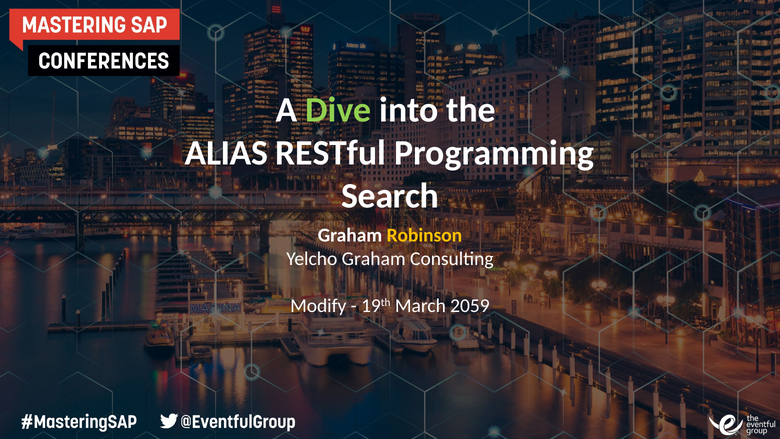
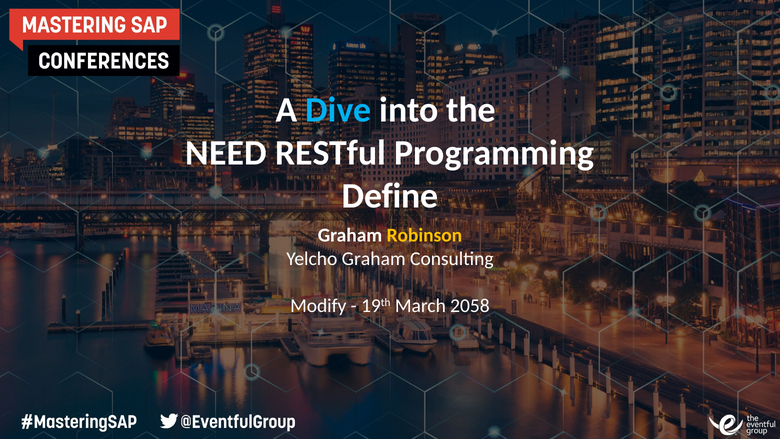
Dive colour: light green -> light blue (338, 110)
ALIAS: ALIAS -> NEED (226, 153)
Search: Search -> Define (390, 196)
2059: 2059 -> 2058 (470, 305)
